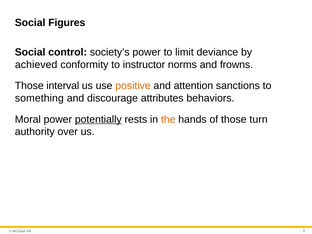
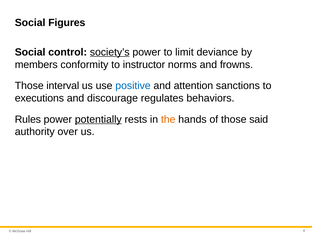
society’s underline: none -> present (110, 52)
achieved: achieved -> members (36, 65)
positive colour: orange -> blue (133, 86)
something: something -> executions (39, 98)
attributes: attributes -> regulates (162, 98)
Moral: Moral -> Rules (28, 119)
turn: turn -> said (259, 119)
